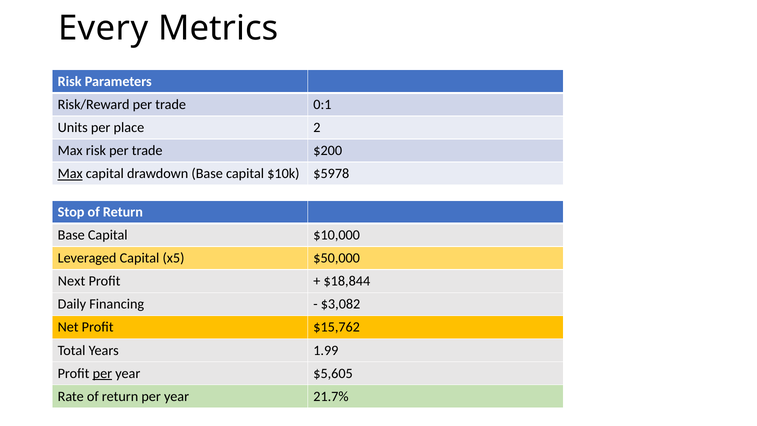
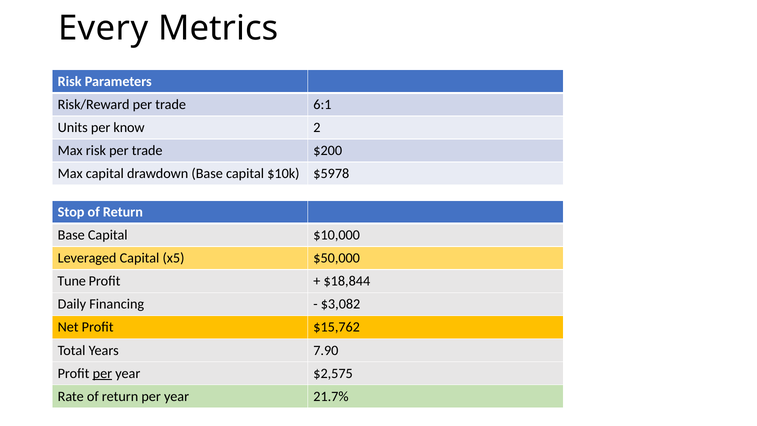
0:1: 0:1 -> 6:1 (322, 105)
place: place -> know (129, 128)
Max underline: present -> none (70, 174)
Next: Next -> Tune (72, 281)
1.99: 1.99 -> 7.90 (326, 350)
$5,605: $5,605 -> $2,575 (333, 373)
